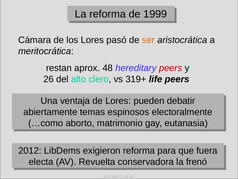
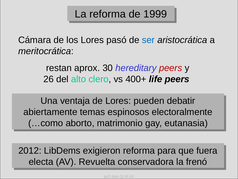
ser colour: orange -> blue (148, 40)
48: 48 -> 30 (108, 68)
319+: 319+ -> 400+ (136, 79)
